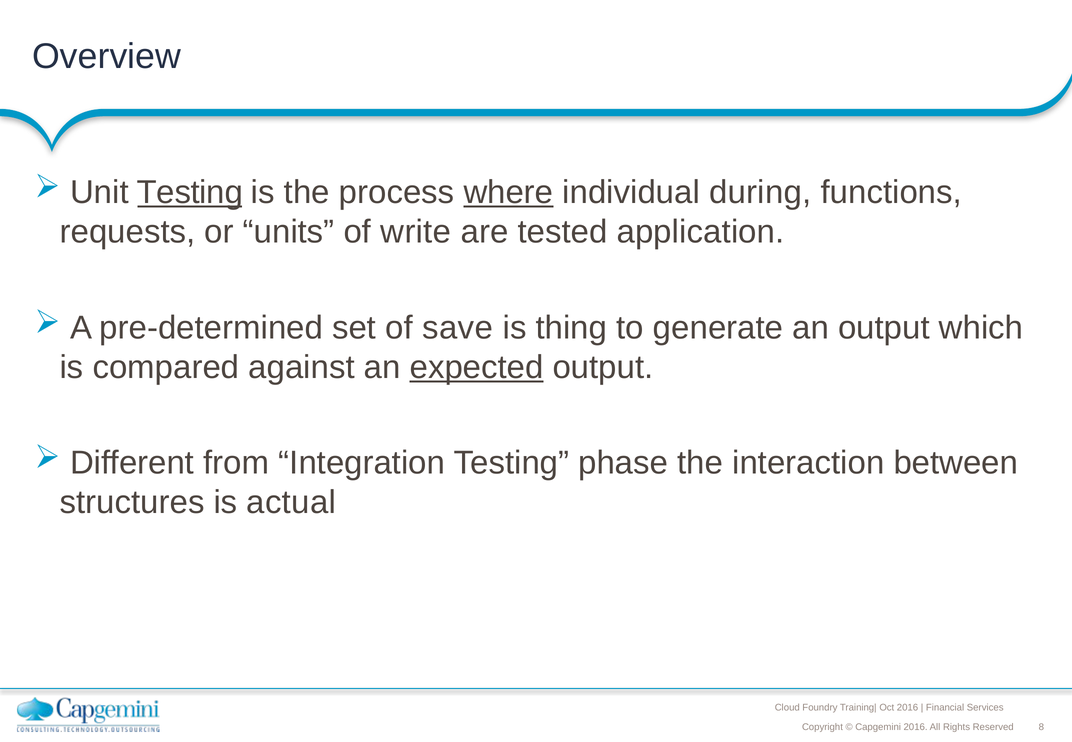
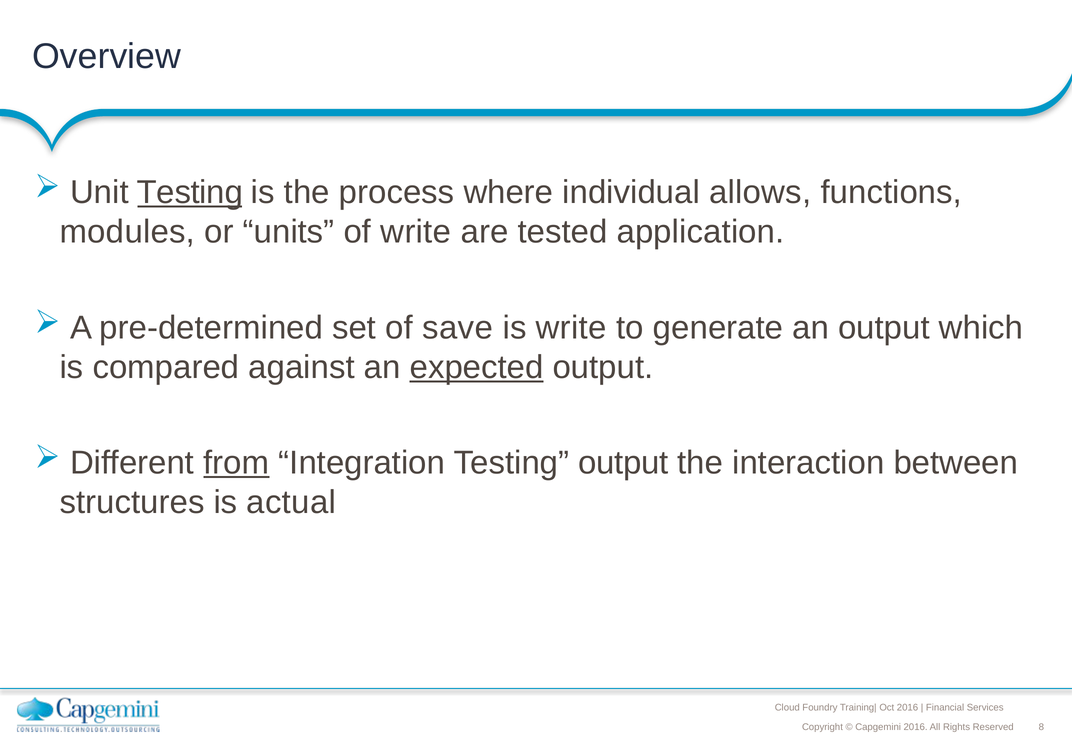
where underline: present -> none (508, 192)
during: during -> allows (760, 192)
requests: requests -> modules (127, 232)
is thing: thing -> write (571, 328)
from underline: none -> present (236, 463)
Testing phase: phase -> output (623, 463)
